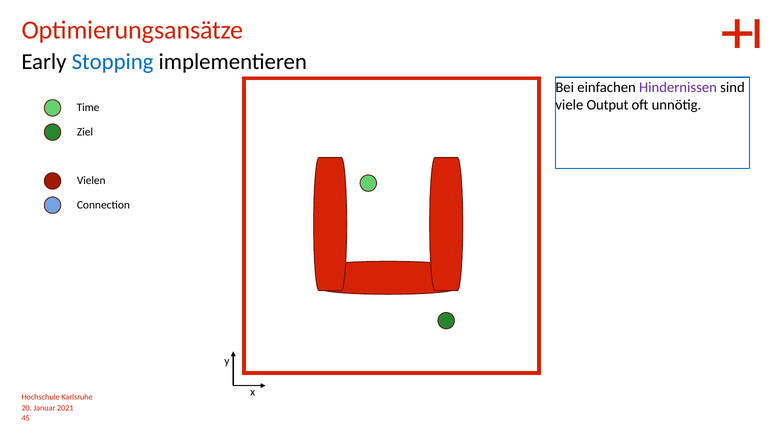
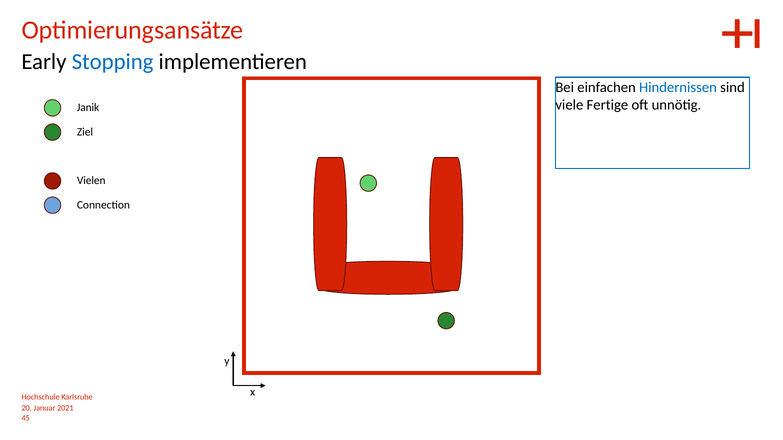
Hindernissen colour: purple -> blue (678, 87)
Output: Output -> Fertige (607, 105)
Time: Time -> Janik (88, 107)
